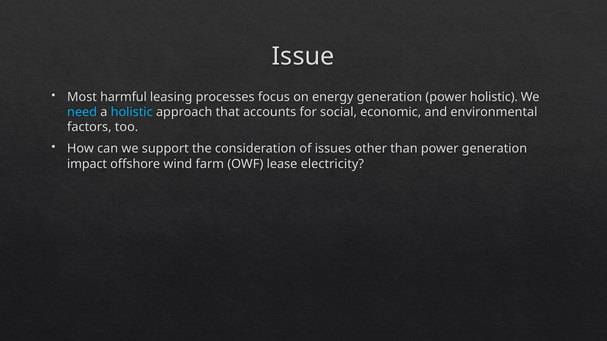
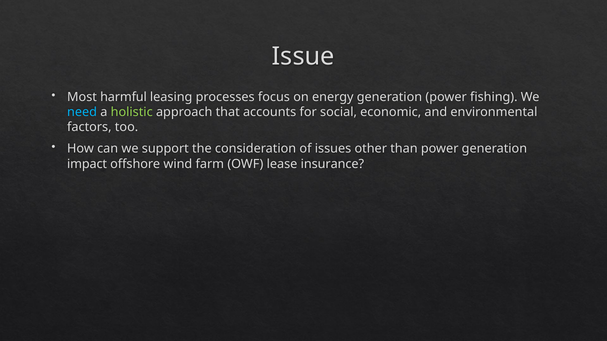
power holistic: holistic -> fishing (494, 97)
holistic colour: light blue -> light green (132, 112)
electricity: electricity -> insurance (332, 164)
